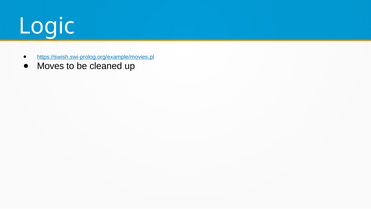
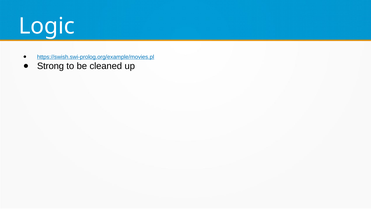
Moves: Moves -> Strong (50, 66)
